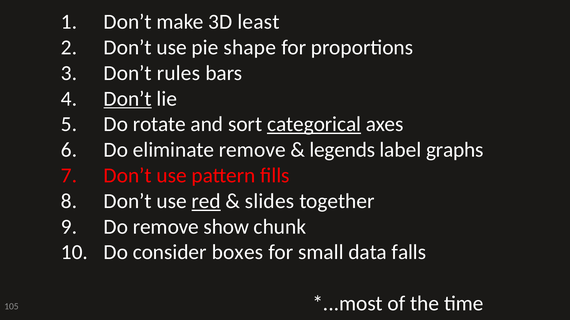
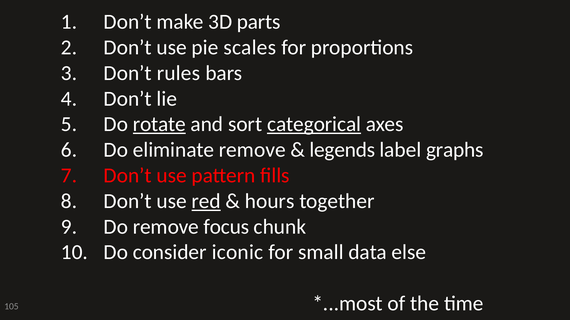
least: least -> parts (259, 22)
shape: shape -> scales (250, 48)
Don’t underline: present -> none (128, 99)
rotate underline: none -> present (159, 125)
slides: slides -> hours (270, 201)
show: show -> focus (226, 227)
boxes: boxes -> iconic (238, 253)
falls: falls -> else (409, 253)
